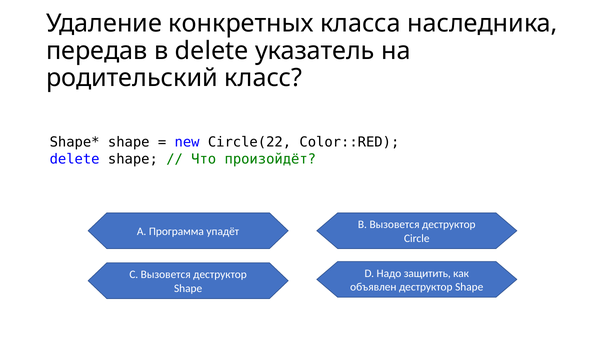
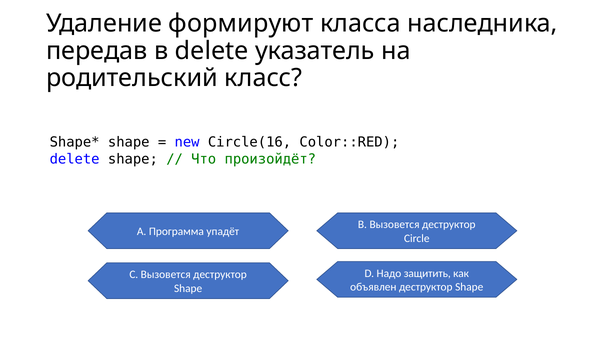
конкретных: конкретных -> формируют (241, 24)
Circle(22: Circle(22 -> Circle(16 (250, 142)
